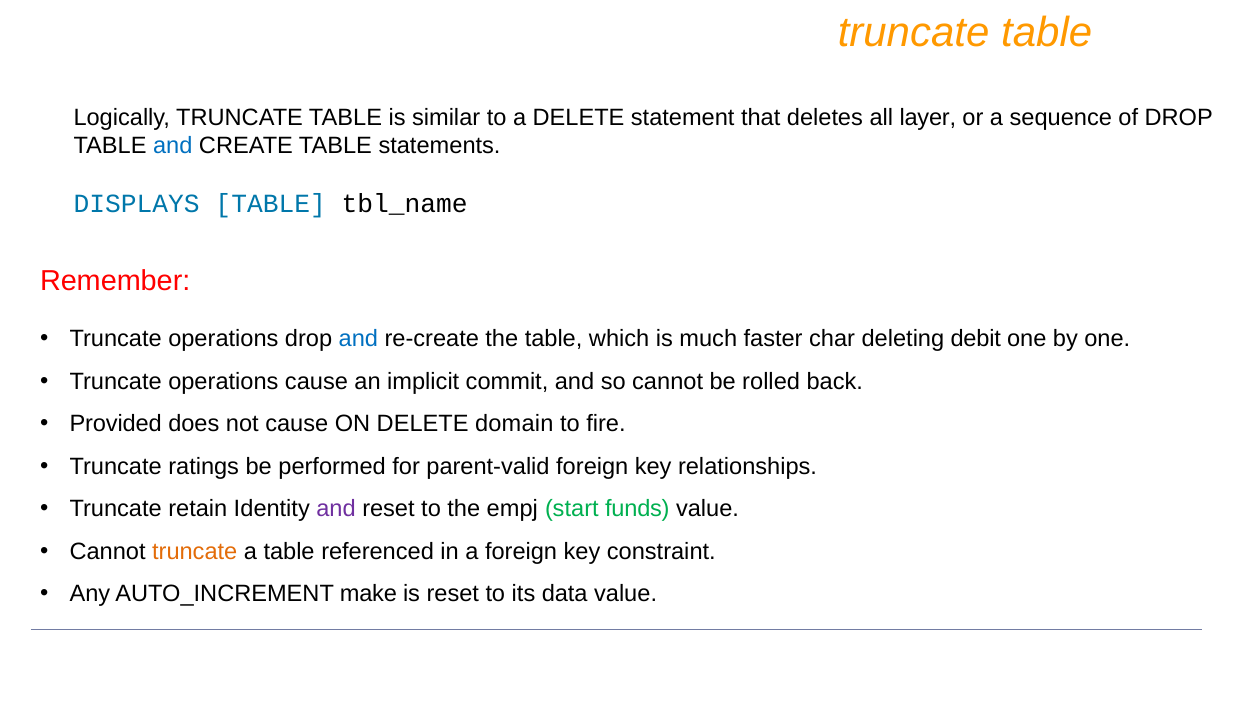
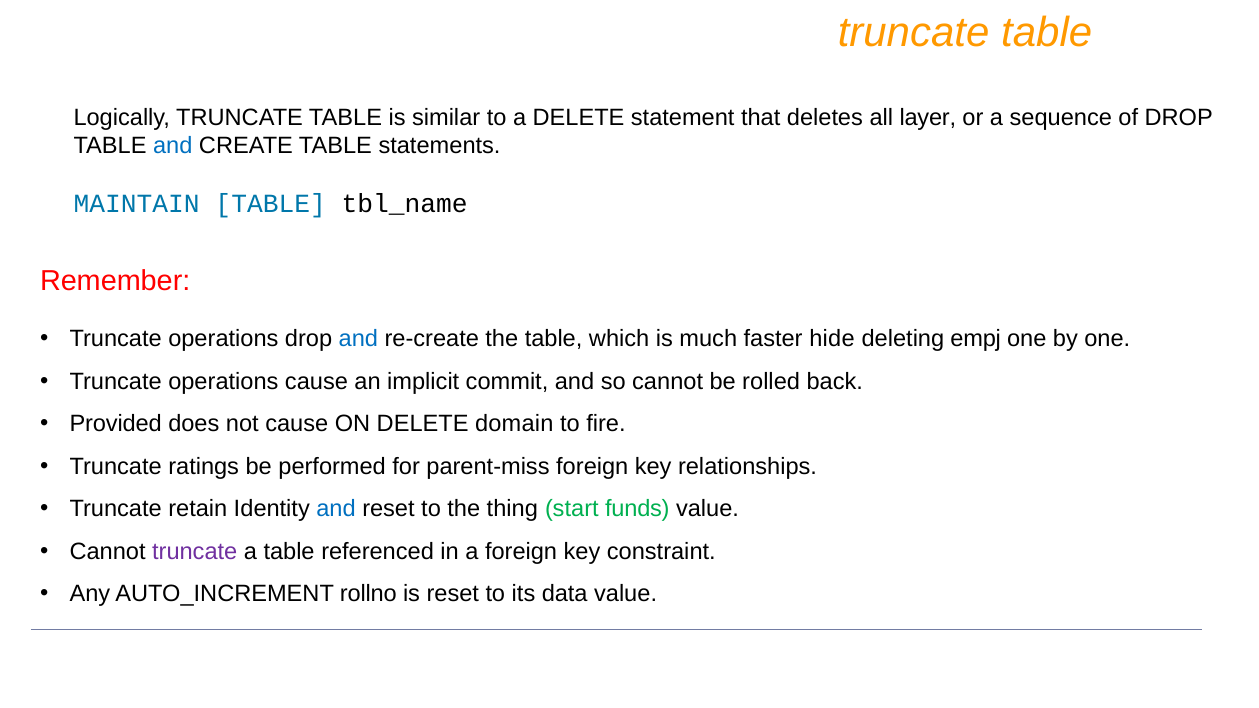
DISPLAYS: DISPLAYS -> MAINTAIN (137, 204)
char: char -> hide (832, 339)
debit: debit -> empj (976, 339)
parent-valid: parent-valid -> parent-miss (488, 467)
and colour: purple -> blue (336, 509)
empj: empj -> thing (512, 509)
truncate colour: orange -> purple (195, 552)
make: make -> rollno (368, 594)
